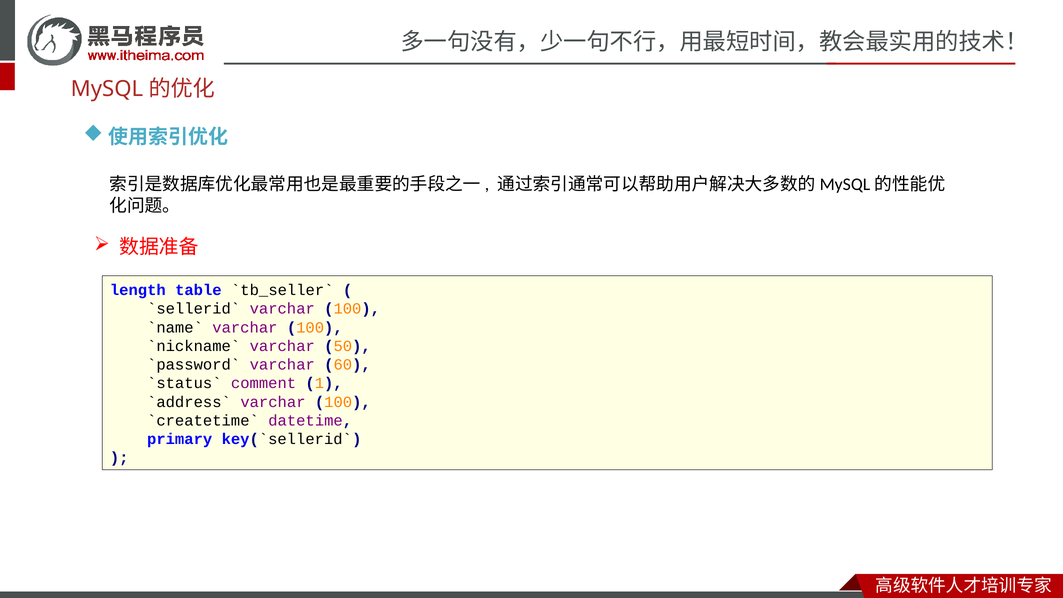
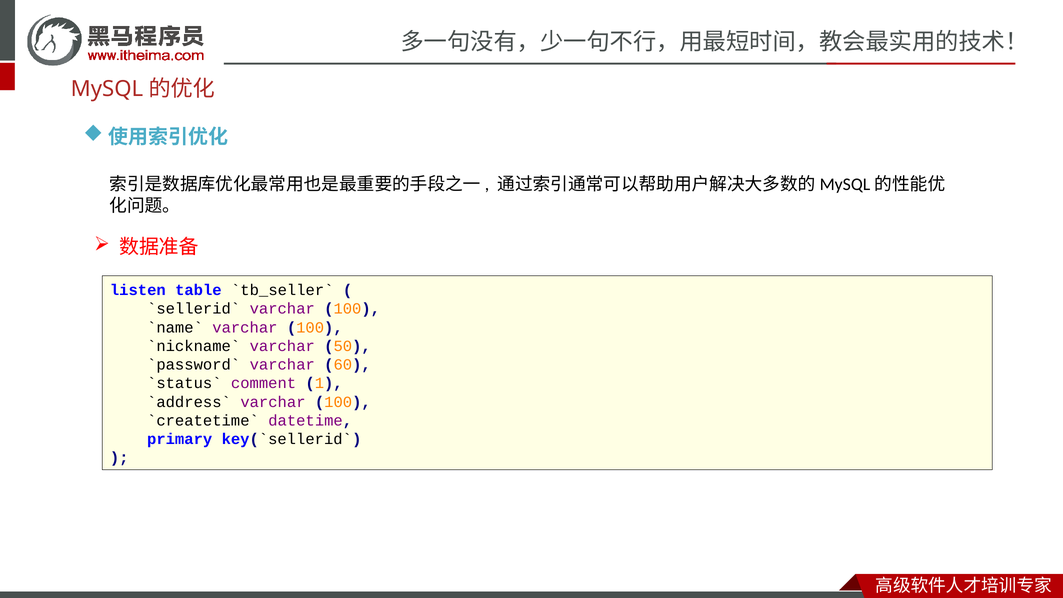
length: length -> listen (138, 290)
